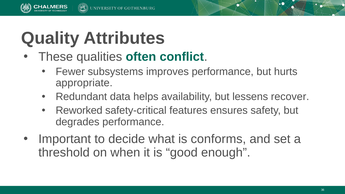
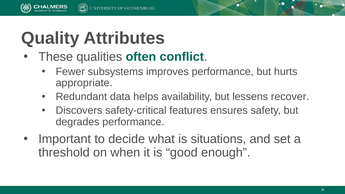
Reworked: Reworked -> Discovers (79, 110)
conforms: conforms -> situations (218, 139)
